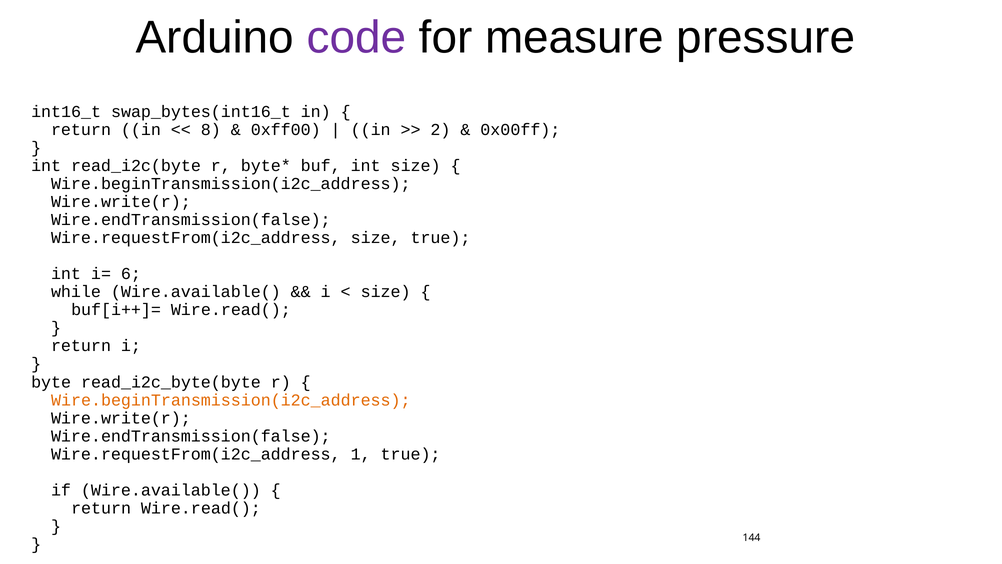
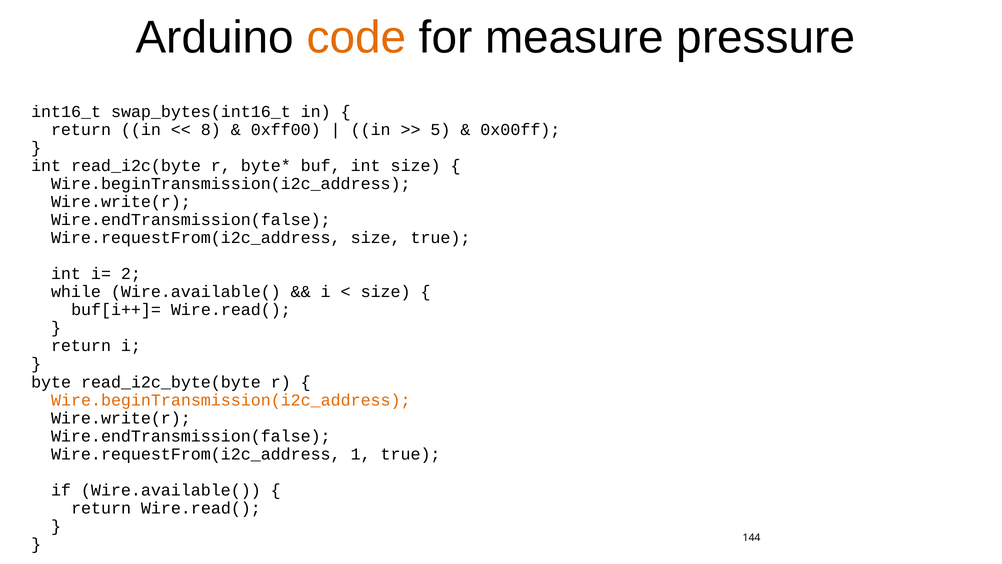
code colour: purple -> orange (356, 38)
2: 2 -> 5 (440, 129)
6: 6 -> 2 (131, 274)
